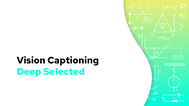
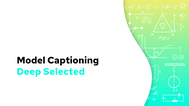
Vision: Vision -> Model (31, 61)
